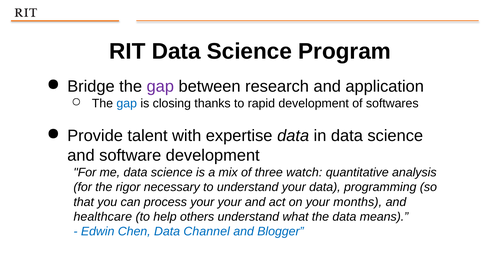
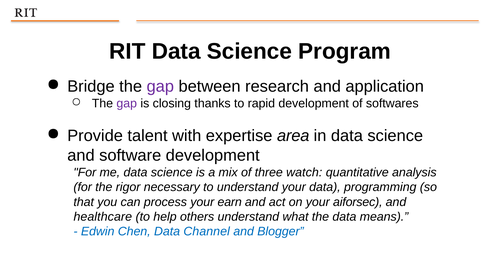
gap colour: blue -> purple (127, 103)
expertise data: data -> area (293, 136)
your your: your -> earn (230, 202)
months: months -> aiforsec (358, 202)
